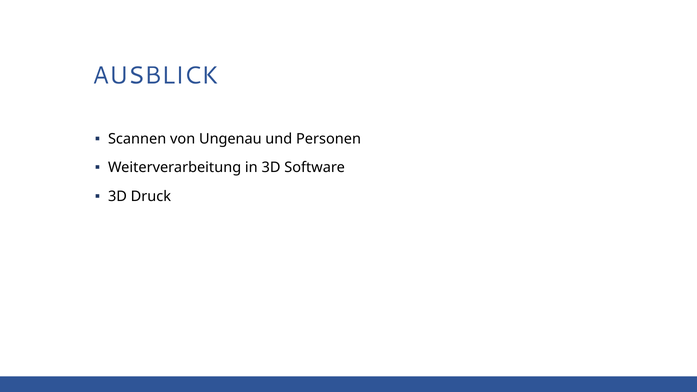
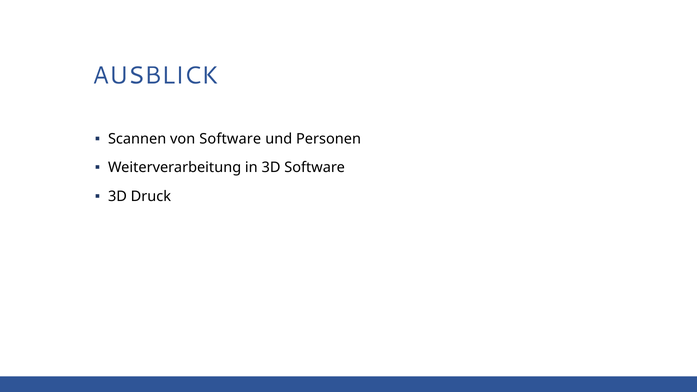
von Ungenau: Ungenau -> Software (230, 139)
